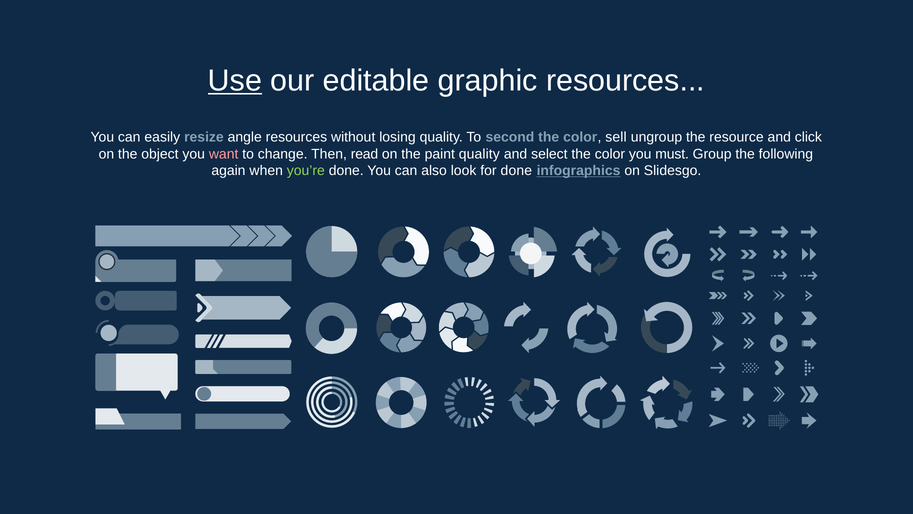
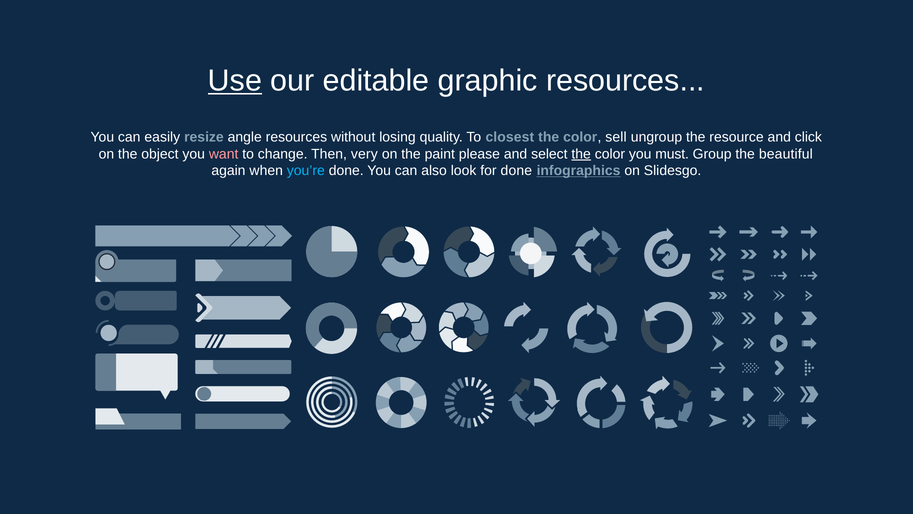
second: second -> closest (510, 137)
read: read -> very (364, 154)
paint quality: quality -> please (479, 154)
the underline: none -> present (581, 154)
following: following -> beautiful (786, 154)
you’re colour: light green -> light blue (306, 171)
